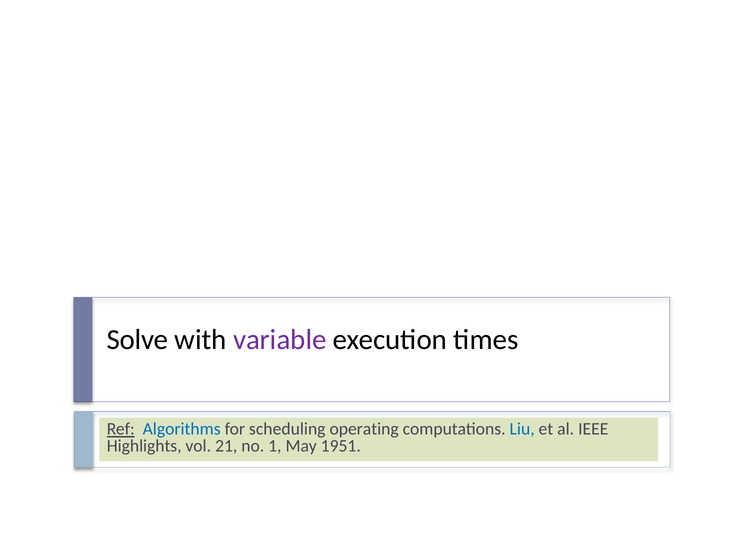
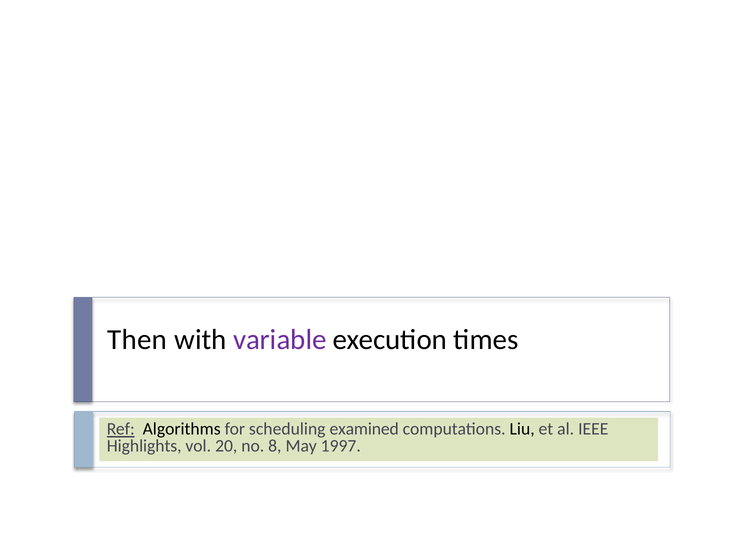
Solve: Solve -> Then (137, 340)
Algorithms colour: blue -> black (182, 429)
operating: operating -> examined (364, 429)
Liu colour: blue -> black (522, 429)
21: 21 -> 20 (226, 446)
1: 1 -> 8 (275, 446)
1951: 1951 -> 1997 (341, 446)
